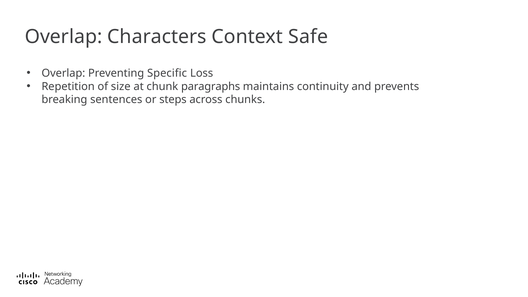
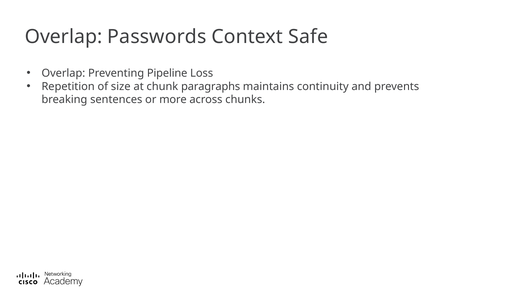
Characters: Characters -> Passwords (157, 37)
Specific: Specific -> Pipeline (167, 73)
steps: steps -> more (173, 100)
